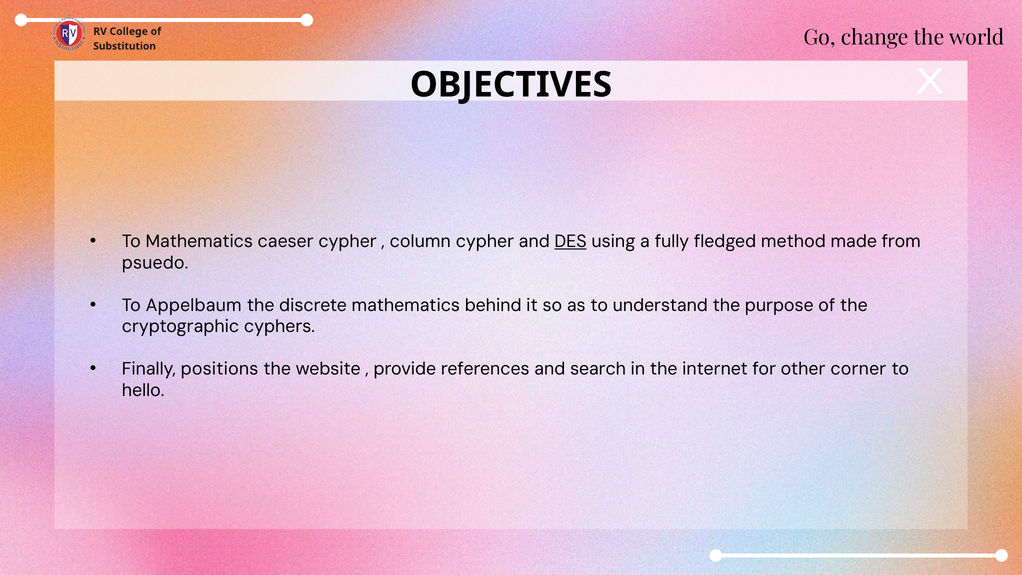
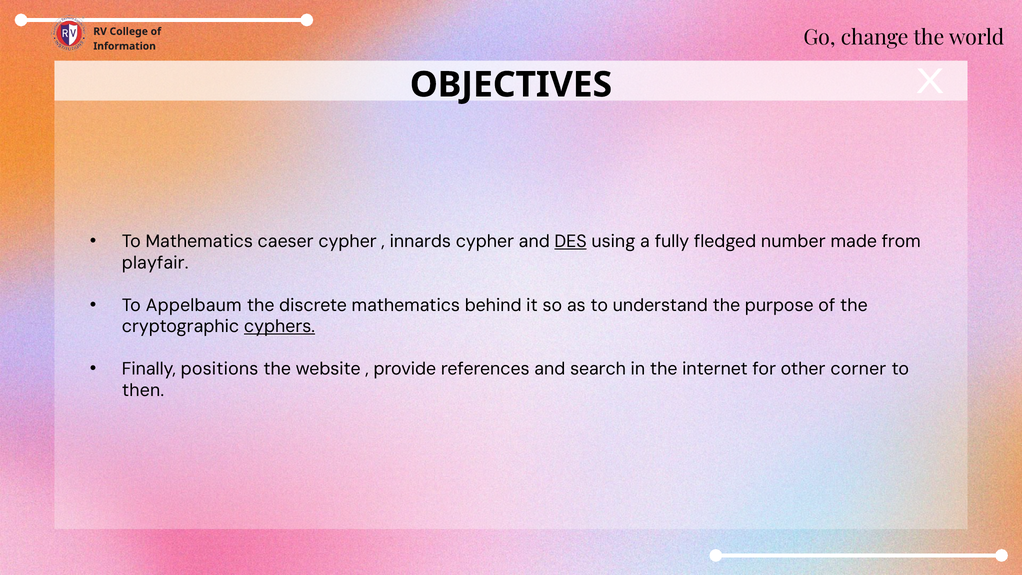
Substitution: Substitution -> Information (125, 46)
column: column -> innards (420, 241)
method: method -> number (793, 241)
psuedo: psuedo -> playfair (155, 263)
cyphers underline: none -> present (279, 326)
hello: hello -> then (143, 390)
